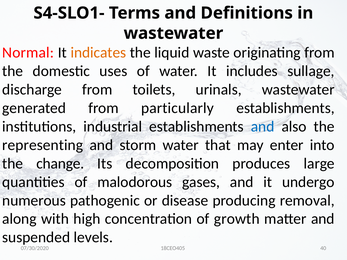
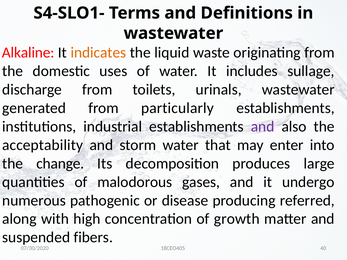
Normal: Normal -> Alkaline (28, 53)
and colour: blue -> purple (263, 127)
representing: representing -> acceptability (43, 145)
removal: removal -> referred (307, 201)
levels: levels -> fibers (93, 238)
